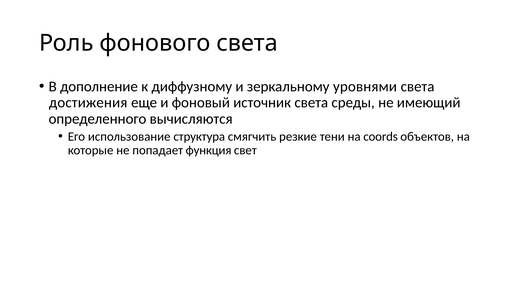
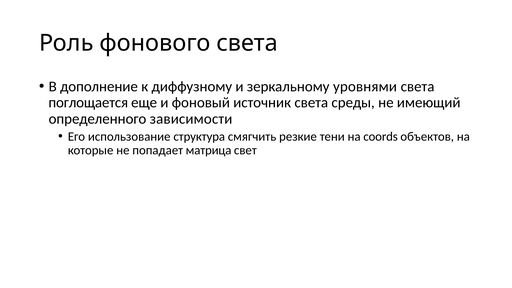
достижения: достижения -> поглощается (88, 103)
вычисляются: вычисляются -> зависимости (191, 119)
функция: функция -> матрица (209, 150)
